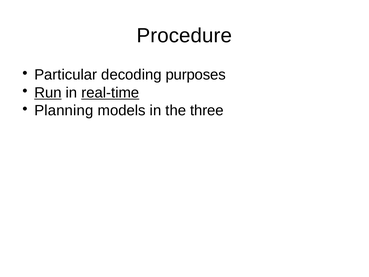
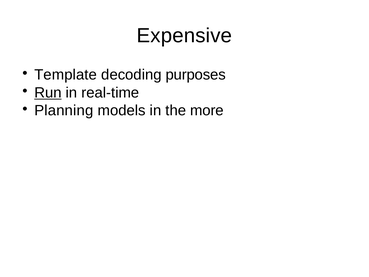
Procedure: Procedure -> Expensive (184, 36)
Particular: Particular -> Template (66, 75)
real-time underline: present -> none (110, 93)
three: three -> more (207, 110)
